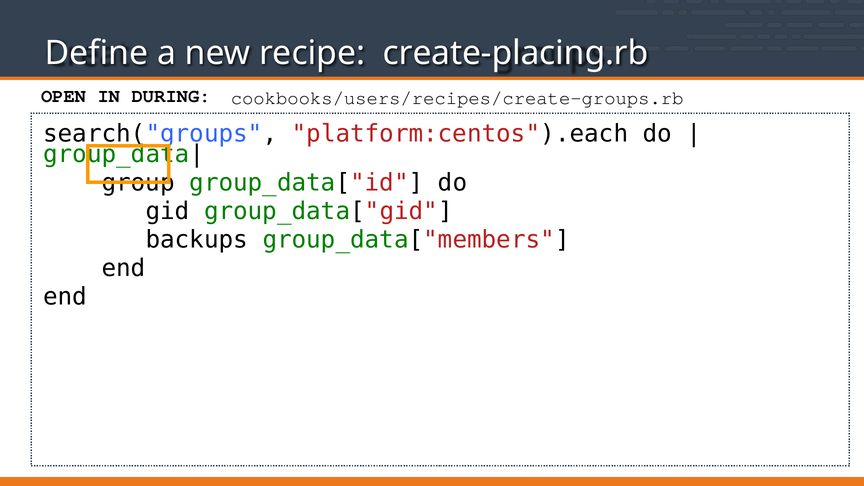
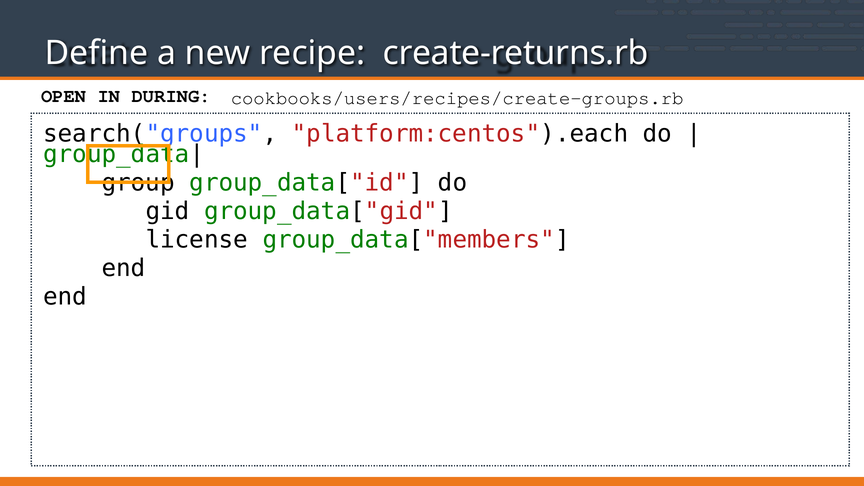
create-placing.rb: create-placing.rb -> create-returns.rb (516, 53)
backups: backups -> license (197, 240)
